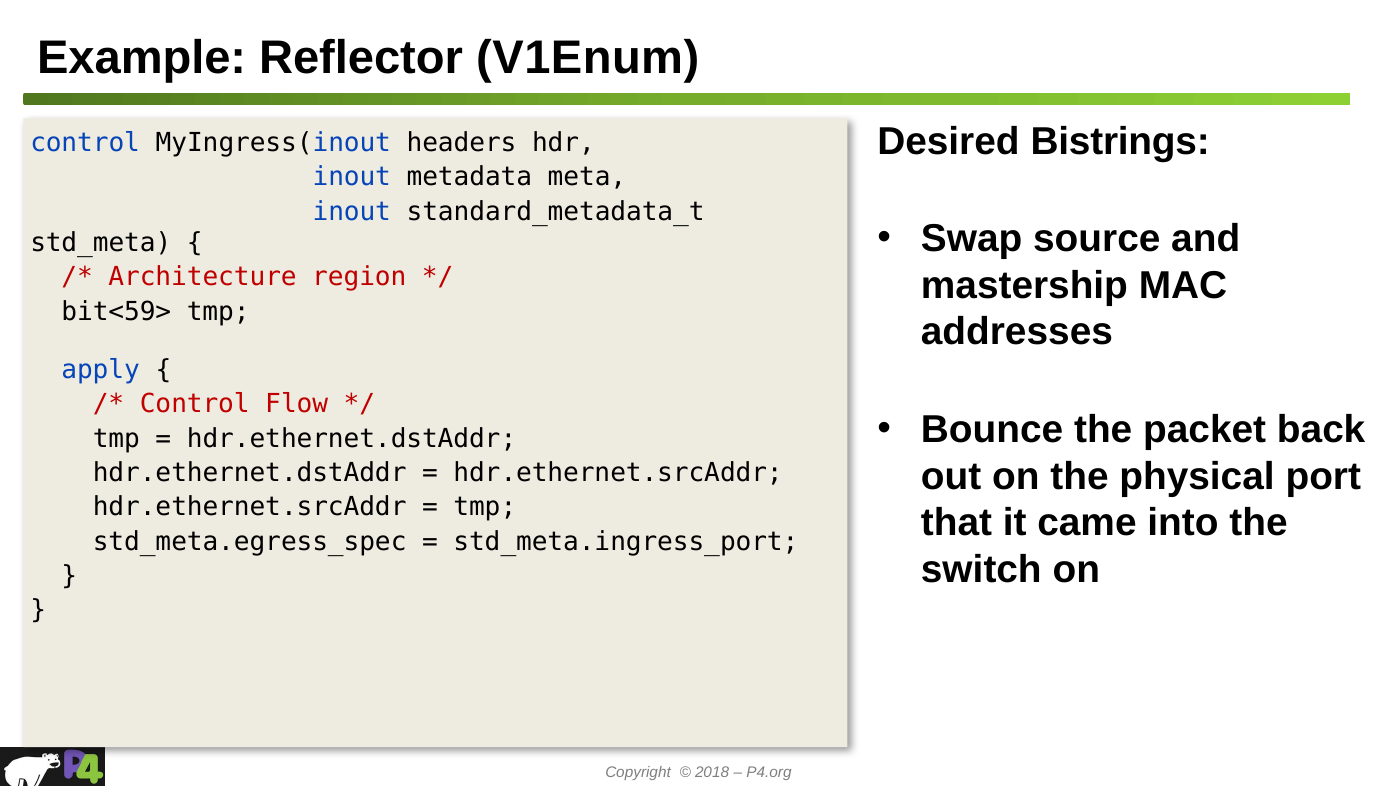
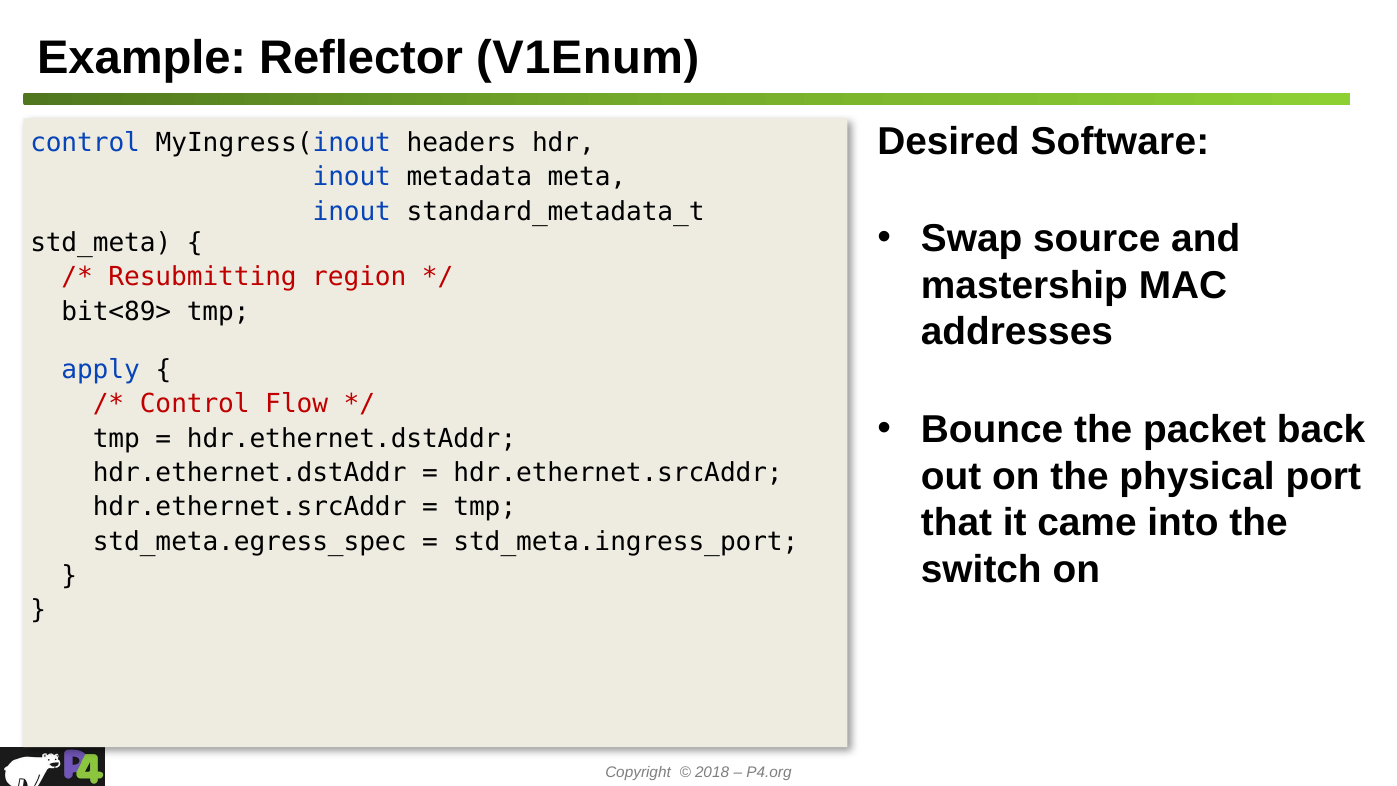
Bistrings: Bistrings -> Software (1120, 141)
Architecture: Architecture -> Resubmitting (203, 277)
bit<59>: bit<59> -> bit<89> (116, 312)
